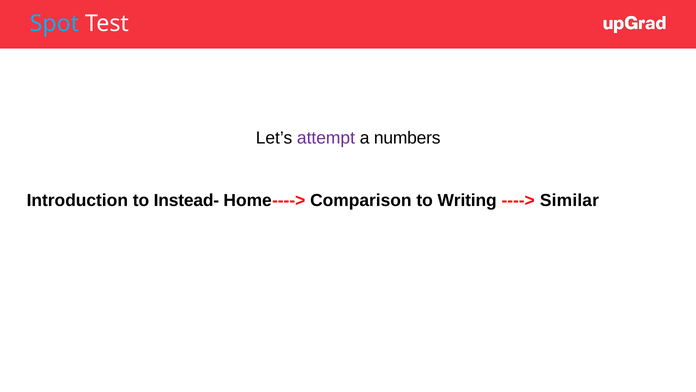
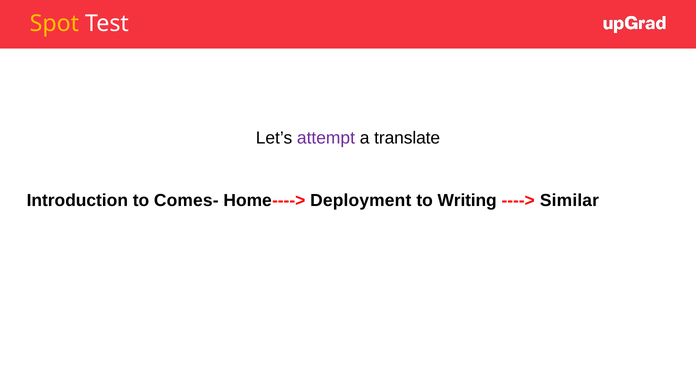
Spot colour: light blue -> yellow (54, 24)
numbers: numbers -> translate (407, 138)
Instead-: Instead- -> Comes- (186, 200)
Comparison: Comparison -> Deployment (361, 200)
